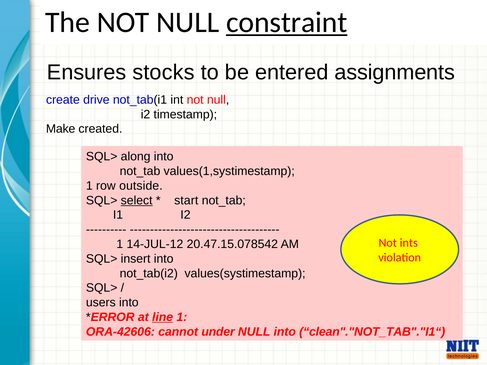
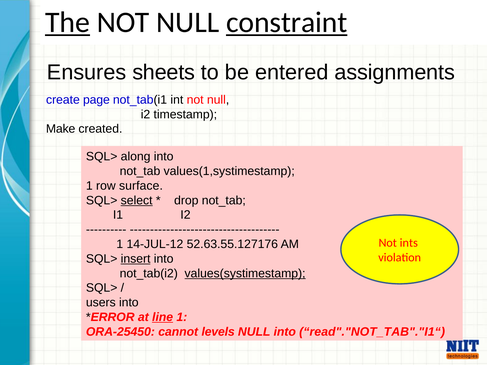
The underline: none -> present (68, 22)
stocks: stocks -> sheets (164, 73)
drive: drive -> page (96, 100)
outside: outside -> surface (141, 186)
start: start -> drop (186, 200)
20.47.15.078542: 20.47.15.078542 -> 52.63.55.127176 (232, 244)
insert underline: none -> present (136, 259)
values(systimestamp underline: none -> present (245, 274)
ORA-42606: ORA-42606 -> ORA-25450 (120, 332)
under: under -> levels (218, 332)
clean"."NOT_TAB"."I1“: clean"."NOT_TAB"."I1“ -> read"."NOT_TAB"."I1“ (372, 332)
